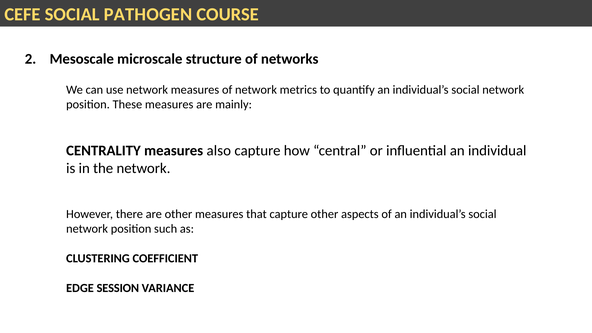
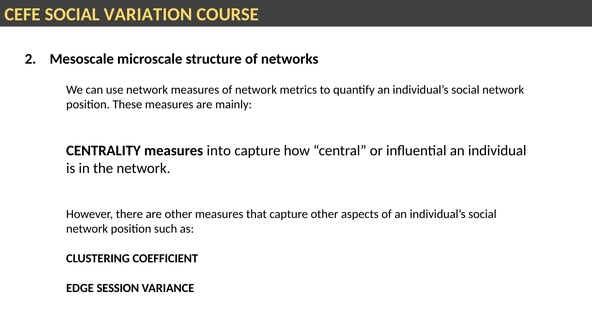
PATHOGEN: PATHOGEN -> VARIATION (148, 15)
also: also -> into (219, 151)
